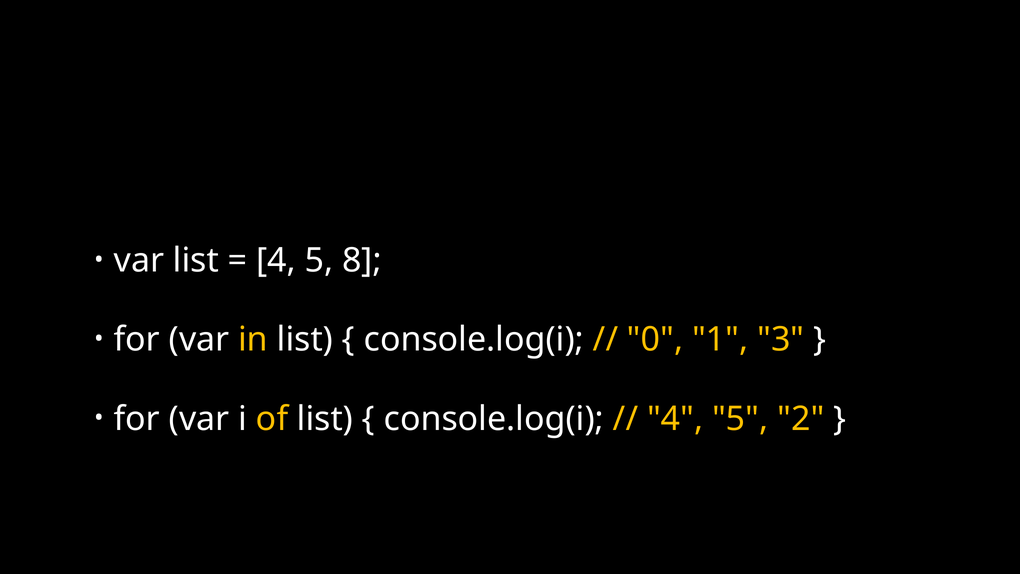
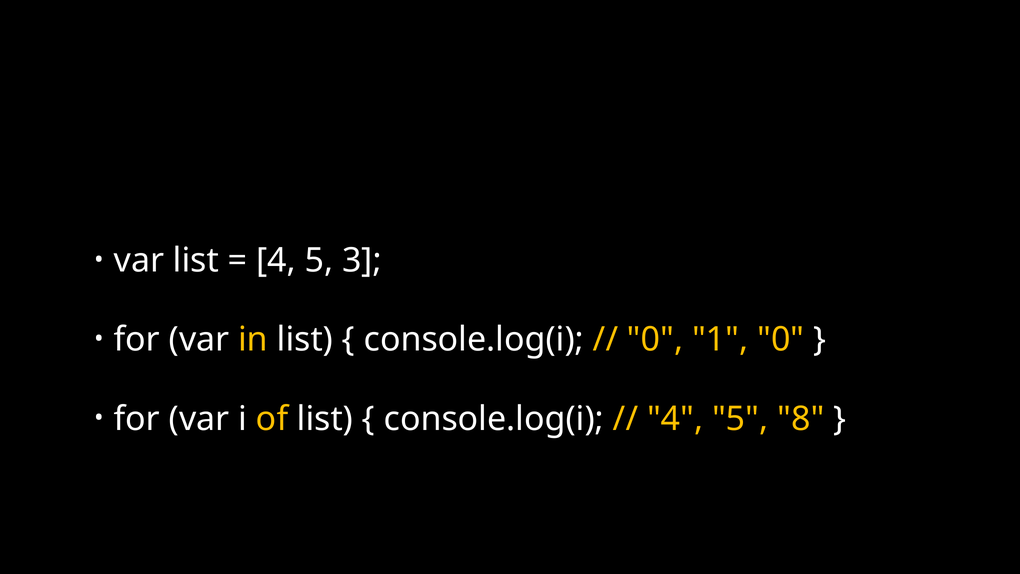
8: 8 -> 3 (362, 261)
1 3: 3 -> 0 (781, 340)
2: 2 -> 8 (801, 419)
